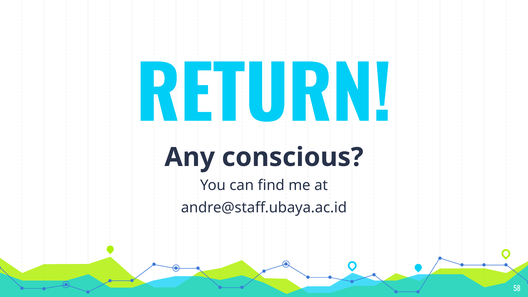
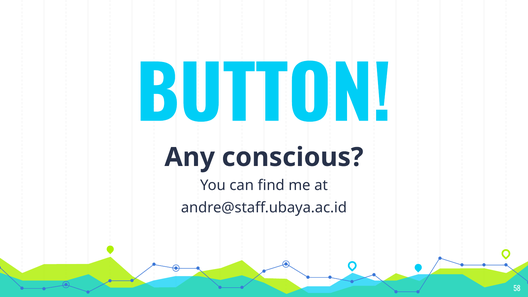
RETURN: RETURN -> BUTTON (264, 97)
